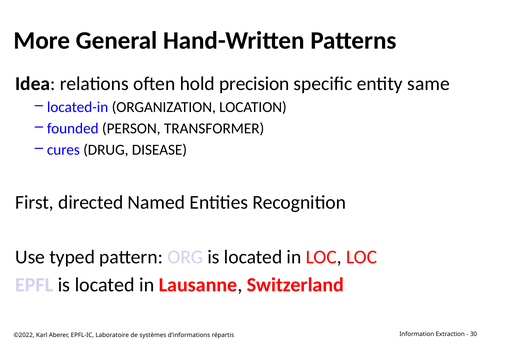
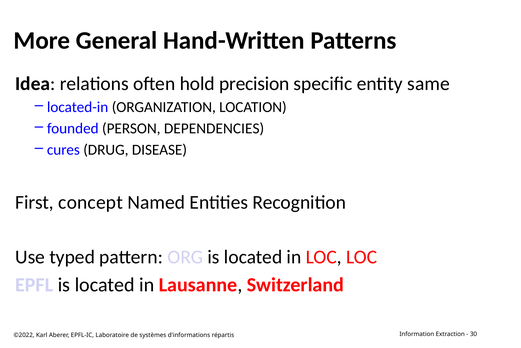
TRANSFORMER: TRANSFORMER -> DEPENDENCIES (214, 128)
directed: directed -> concept (91, 202)
